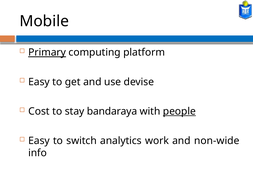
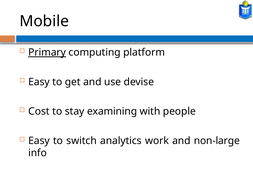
bandaraya: bandaraya -> examining (112, 111)
people underline: present -> none (179, 111)
non-wide: non-wide -> non-large (217, 140)
